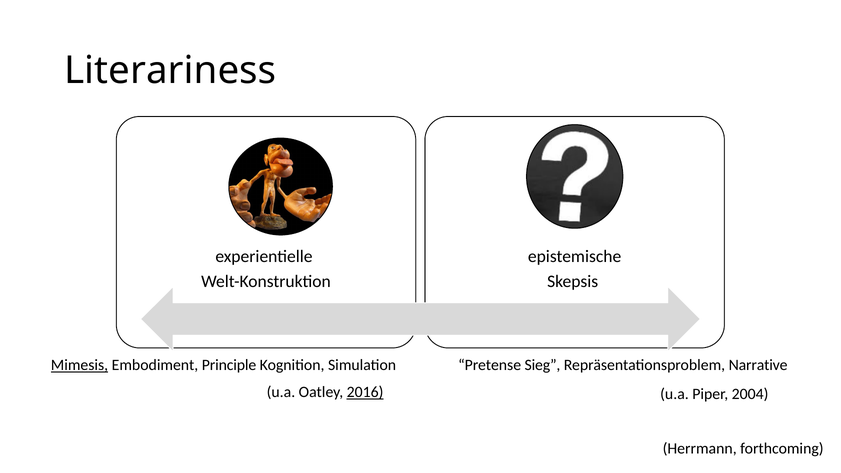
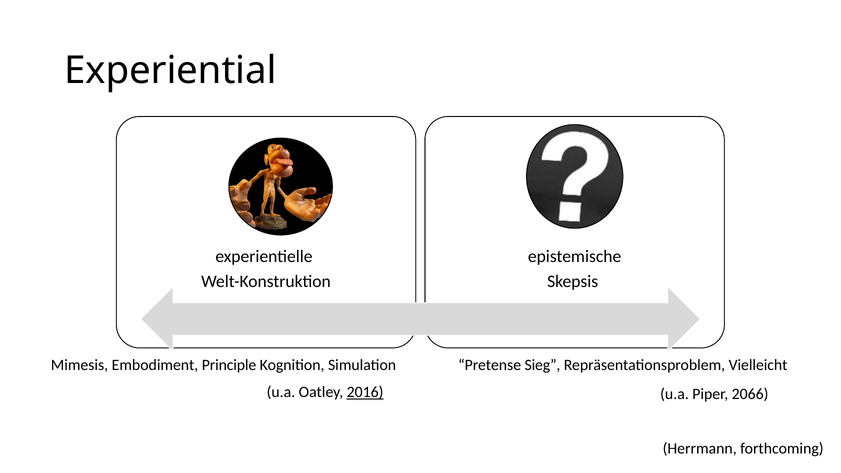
Literariness: Literariness -> Experiential (170, 71)
Mimesis underline: present -> none (79, 365)
Narrative: Narrative -> Vielleicht (758, 365)
2004: 2004 -> 2066 (750, 394)
